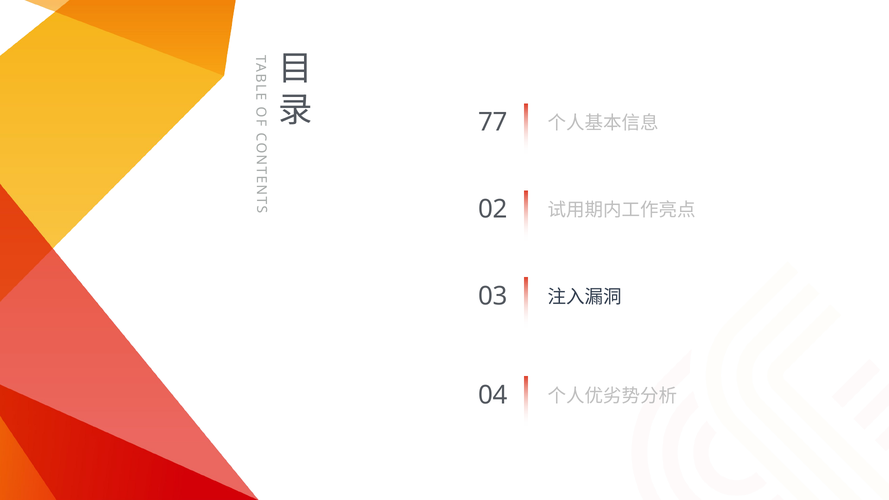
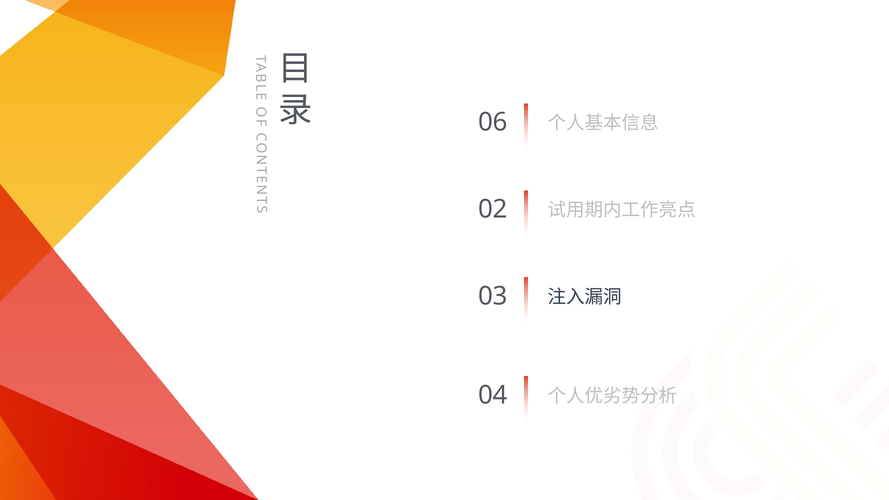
77: 77 -> 06 (493, 122)
